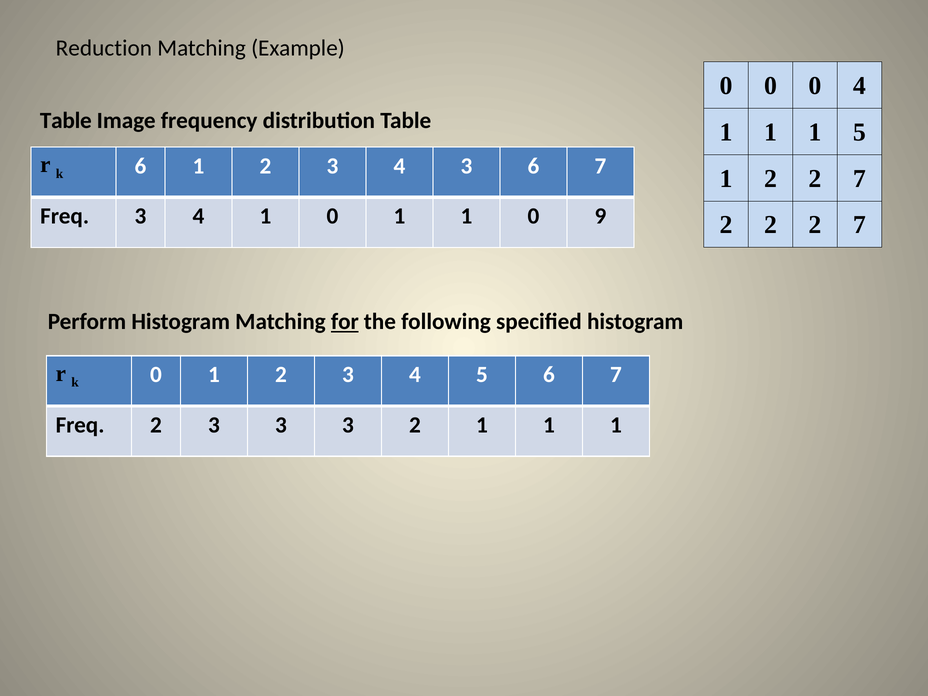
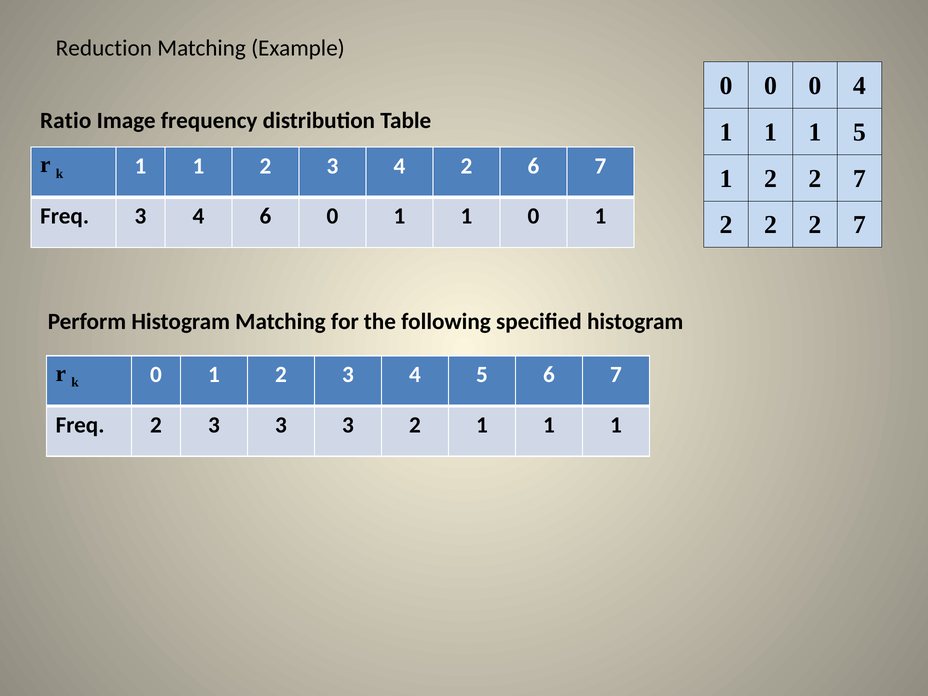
Table: Table -> Ratio (66, 121)
k 6: 6 -> 1 (140, 166)
4 3: 3 -> 2 (466, 166)
3 4 1: 1 -> 6 (265, 216)
1 0 9: 9 -> 1 (600, 216)
for underline: present -> none (345, 322)
